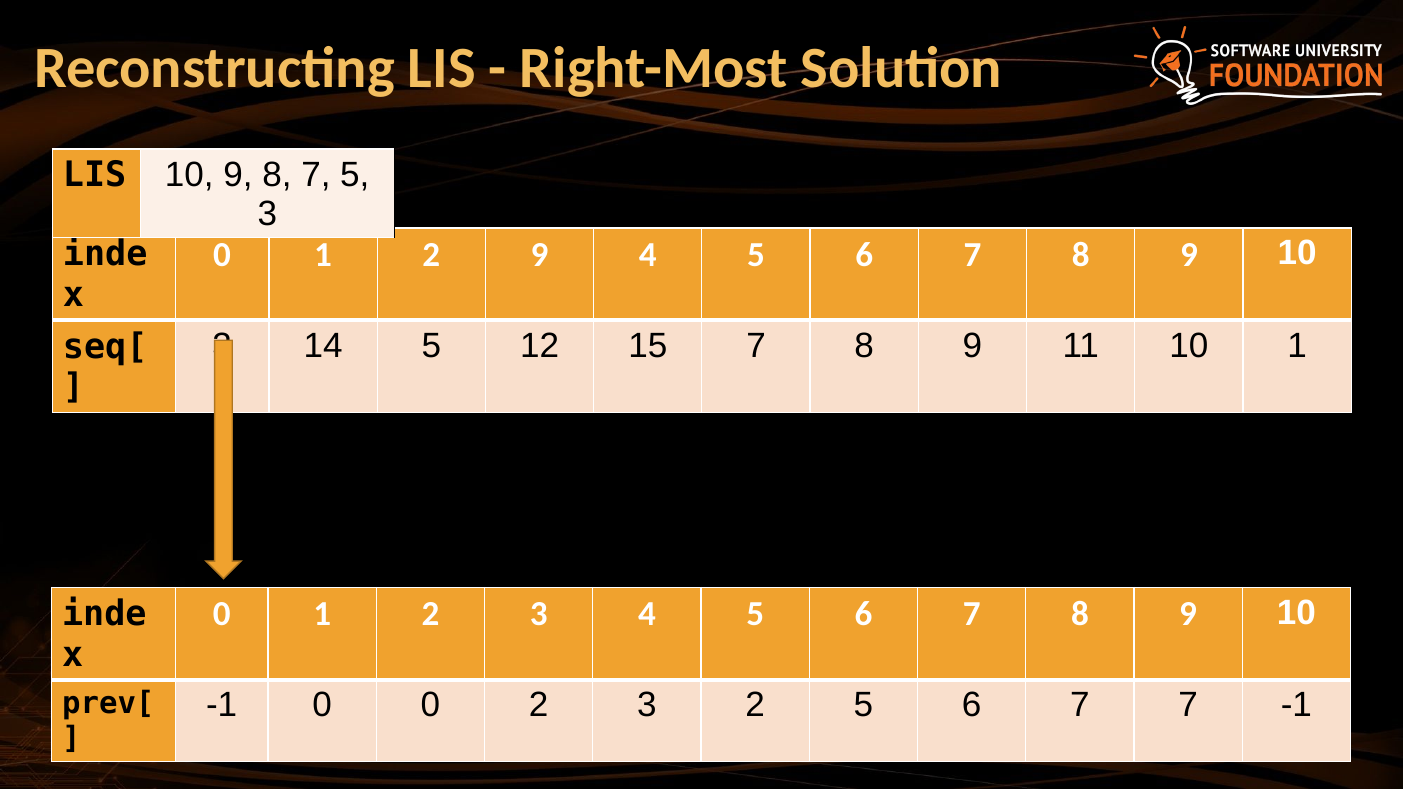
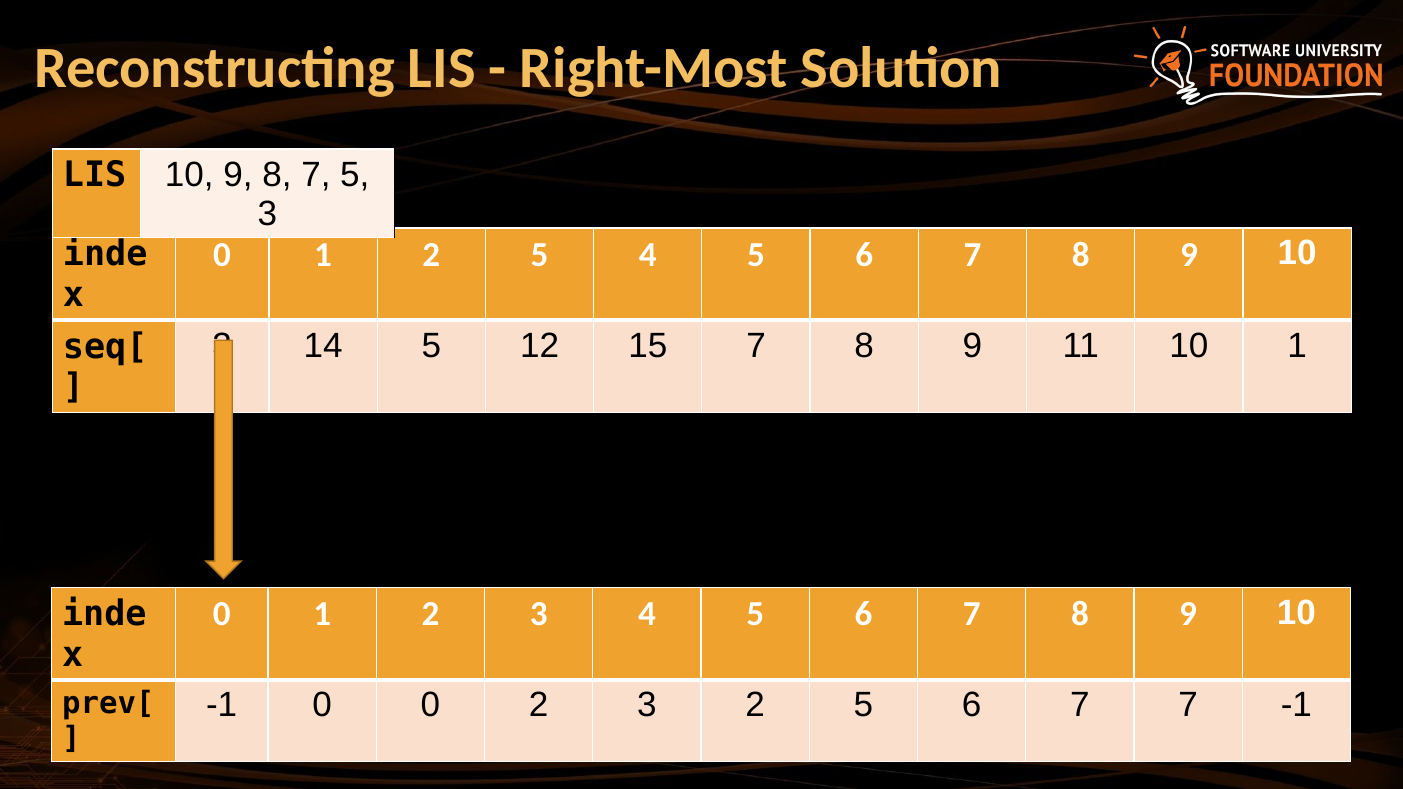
1 2 9: 9 -> 5 (540, 255)
